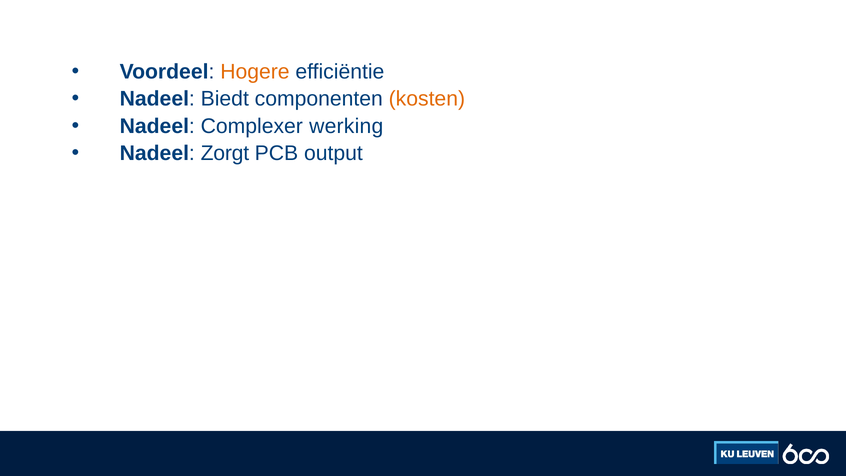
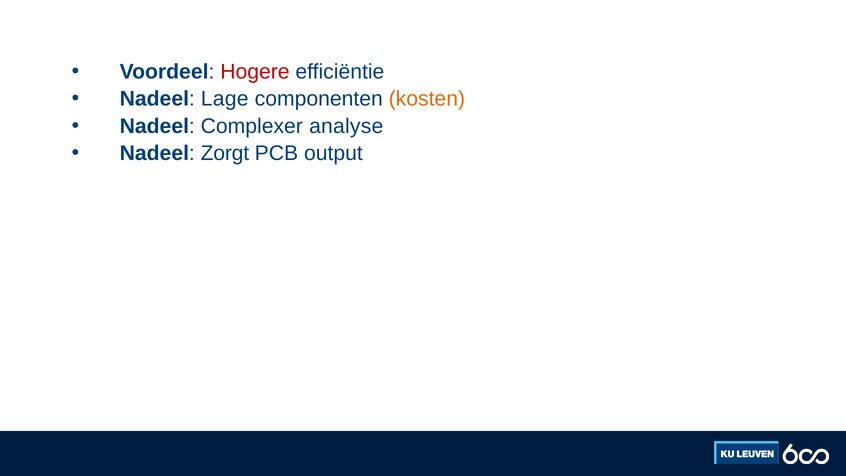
Hogere colour: orange -> red (255, 72)
Biedt: Biedt -> Lage (225, 99)
werking: werking -> analyse (346, 126)
